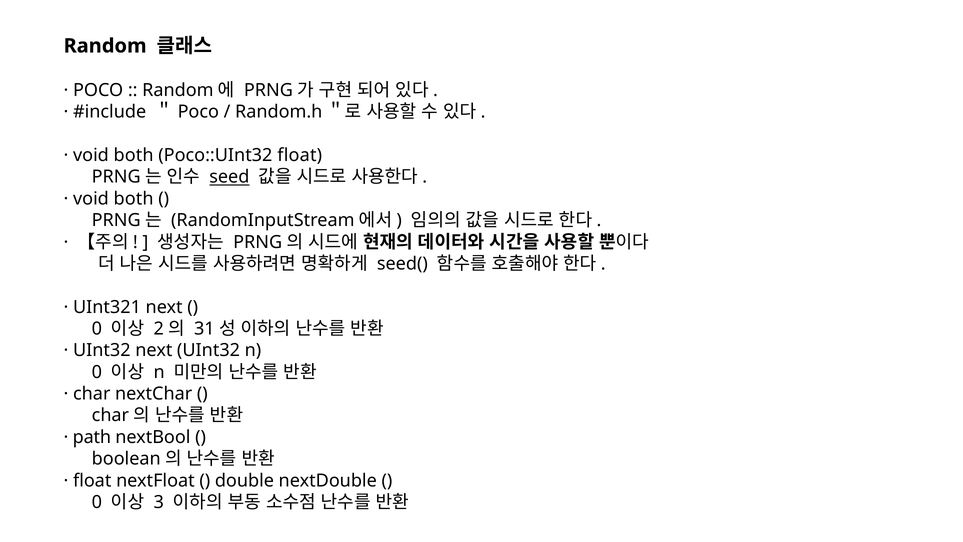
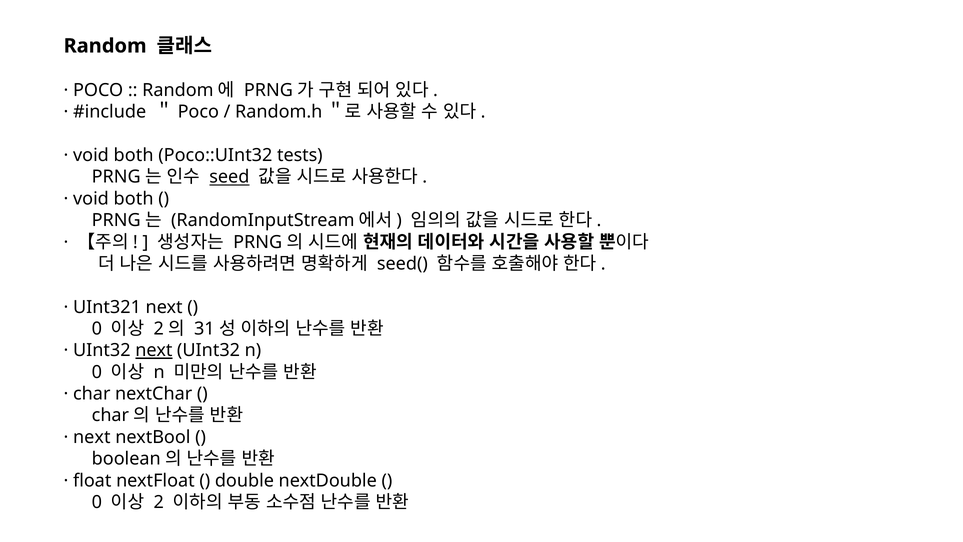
Poco::UInt32 float: float -> tests (300, 155)
next underline: none -> present (154, 350)
path: path -> next (92, 437)
3: 3 -> 2 (159, 502)
